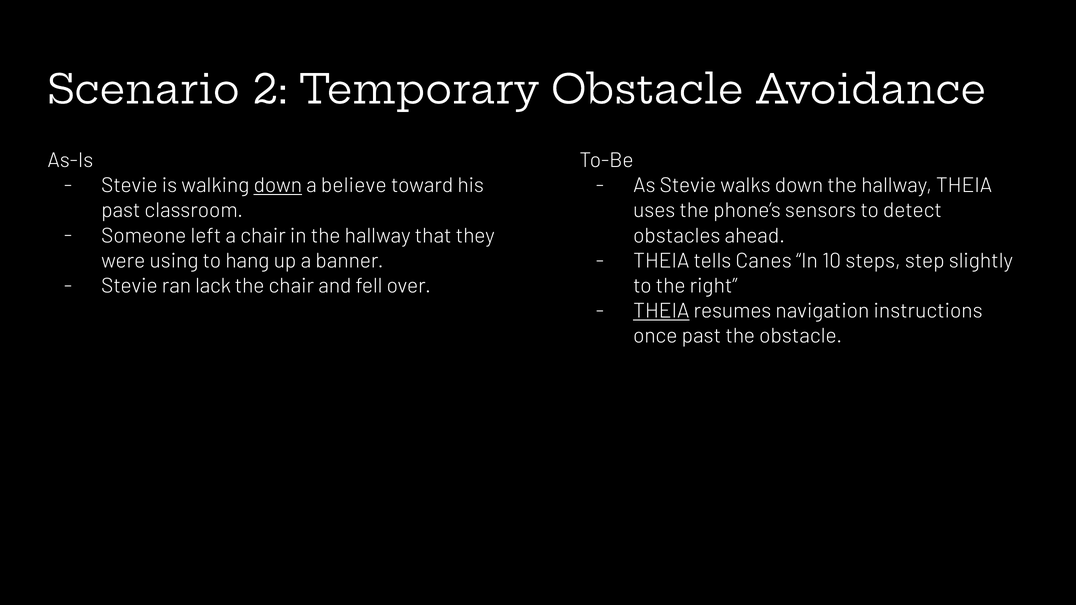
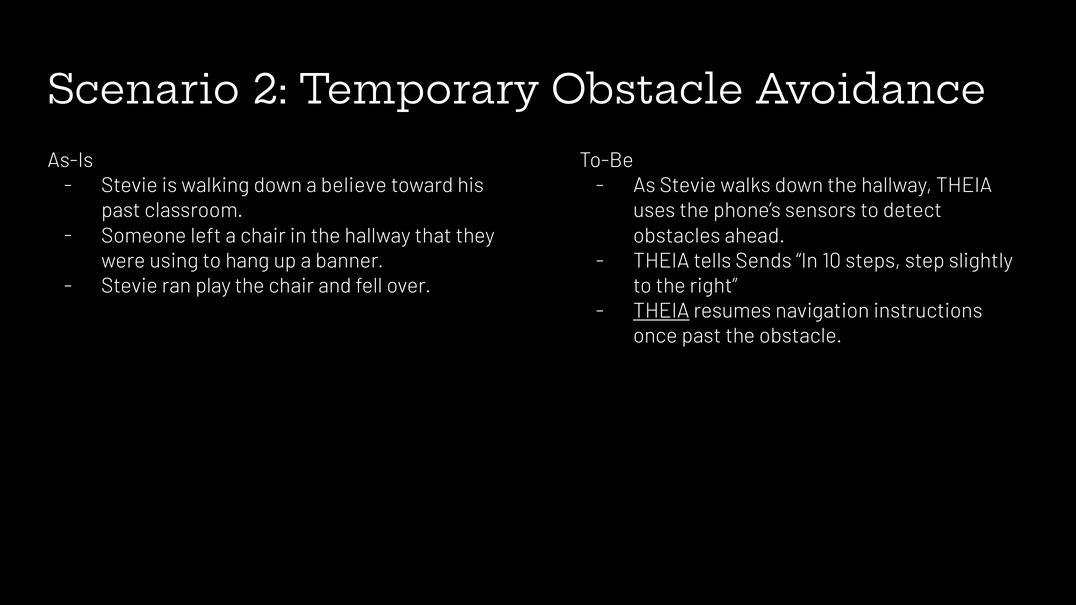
down underline: present -> none (278, 186)
Canes: Canes -> Sends (764, 261)
lack: lack -> play (213, 286)
